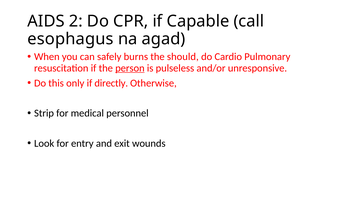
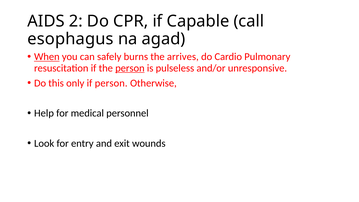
When underline: none -> present (47, 57)
should: should -> arrives (183, 57)
if directly: directly -> person (111, 83)
Strip: Strip -> Help (44, 113)
